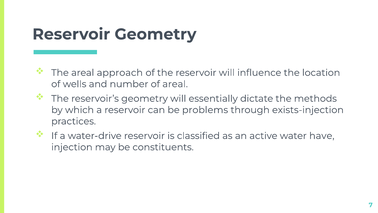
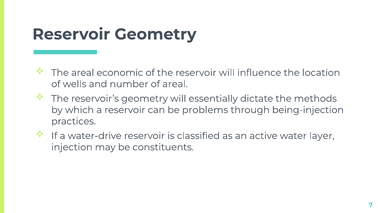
approach: approach -> economic (120, 73)
exists-injection: exists-injection -> being-injection (308, 110)
have: have -> layer (322, 136)
